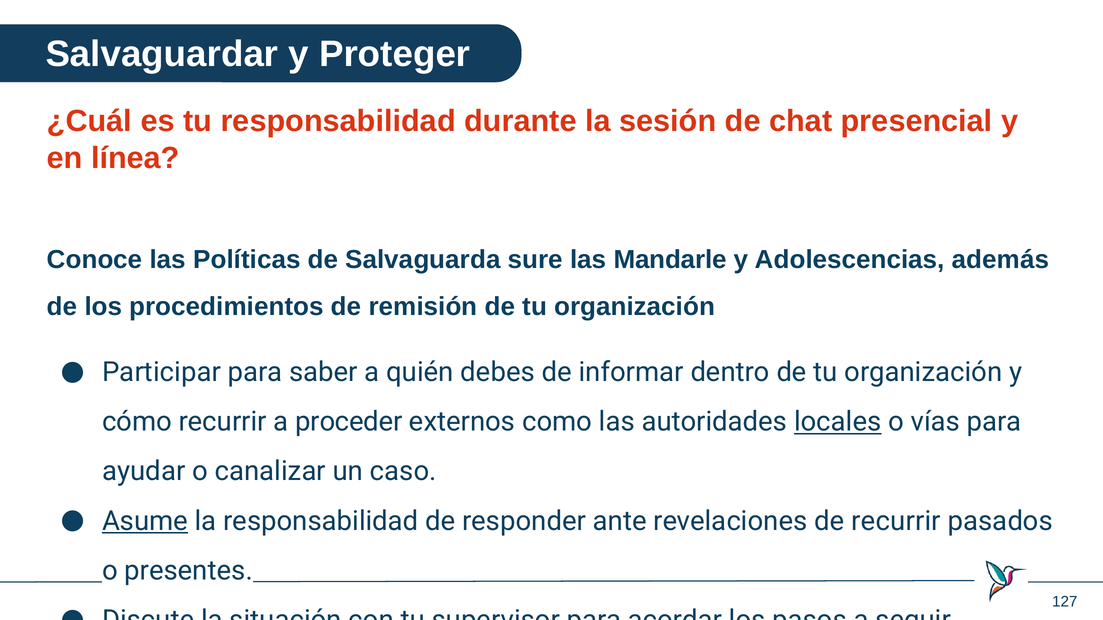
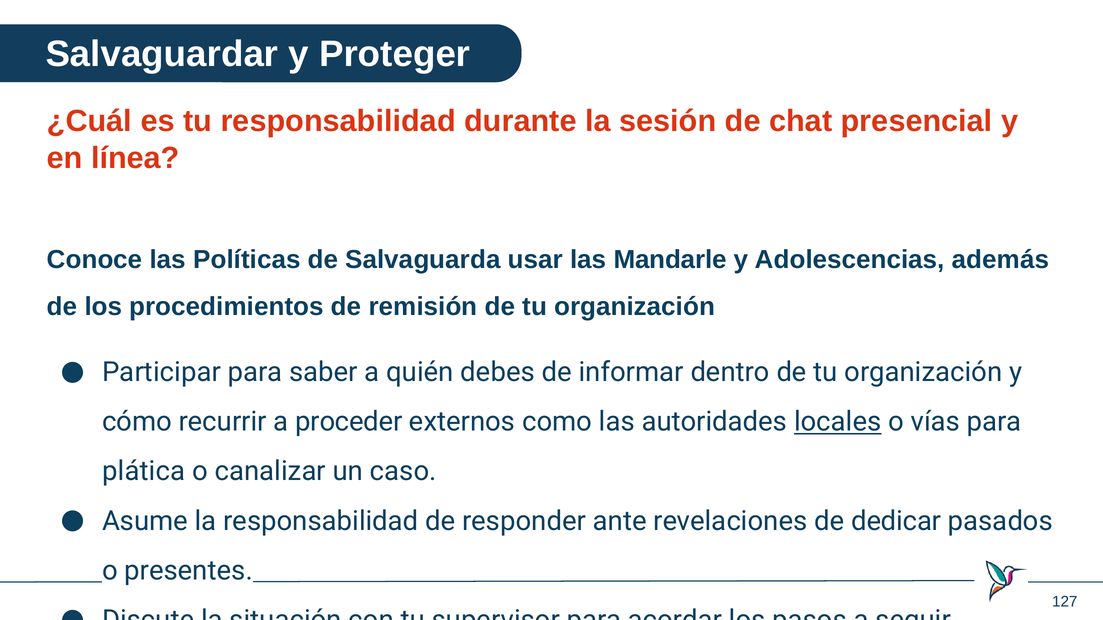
sure: sure -> usar (535, 260)
ayudar: ayudar -> plática (144, 472)
Asume underline: present -> none (145, 521)
de recurrir: recurrir -> dedicar (896, 521)
